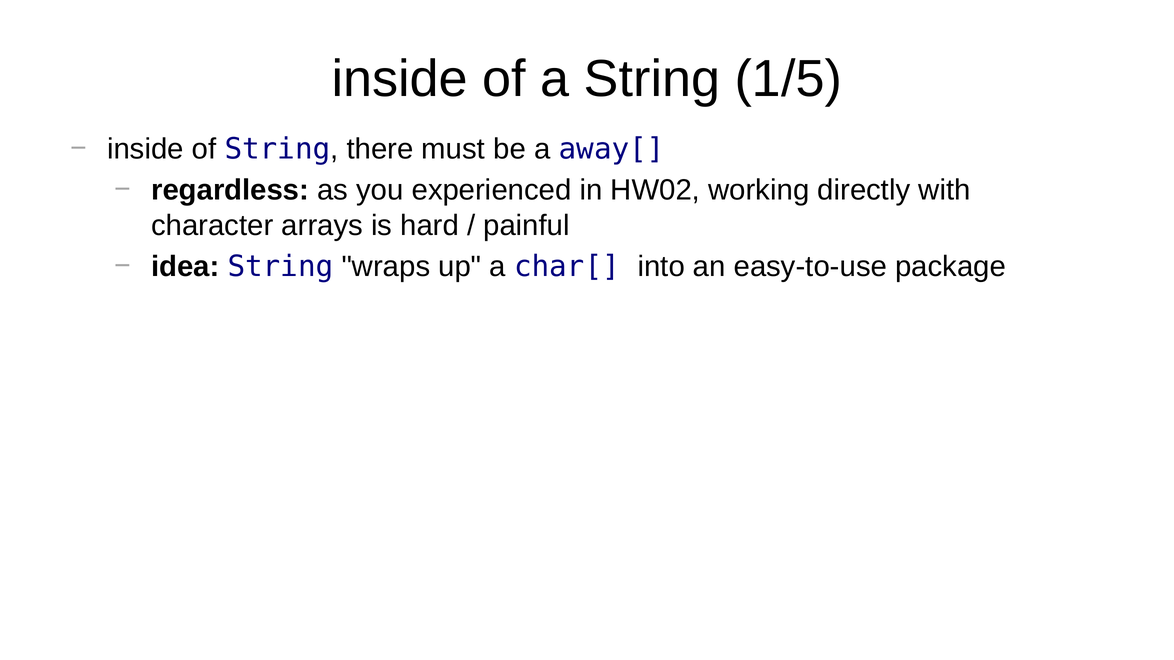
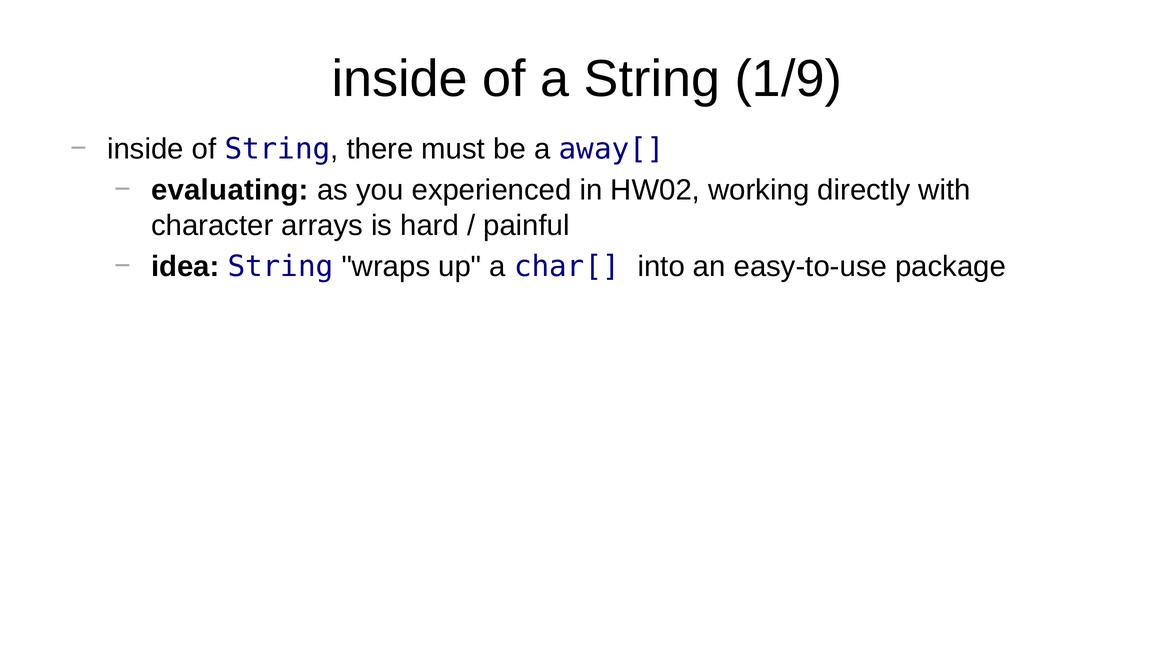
1/5: 1/5 -> 1/9 (788, 79)
regardless: regardless -> evaluating (230, 190)
